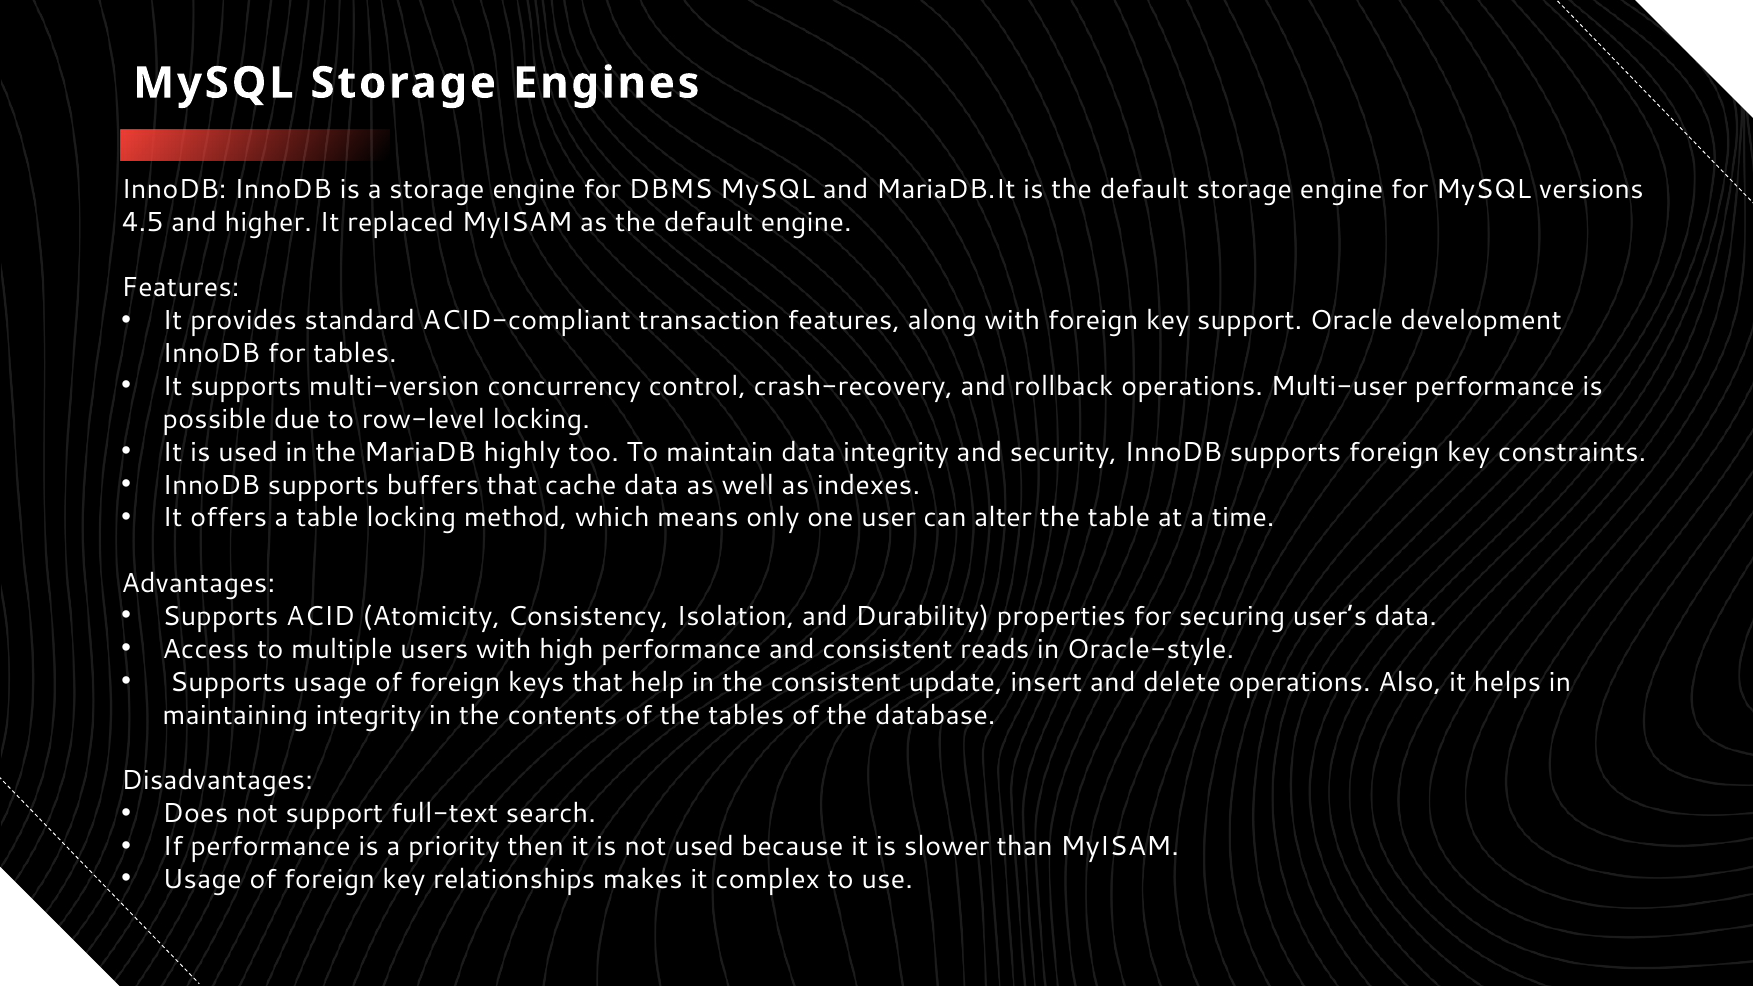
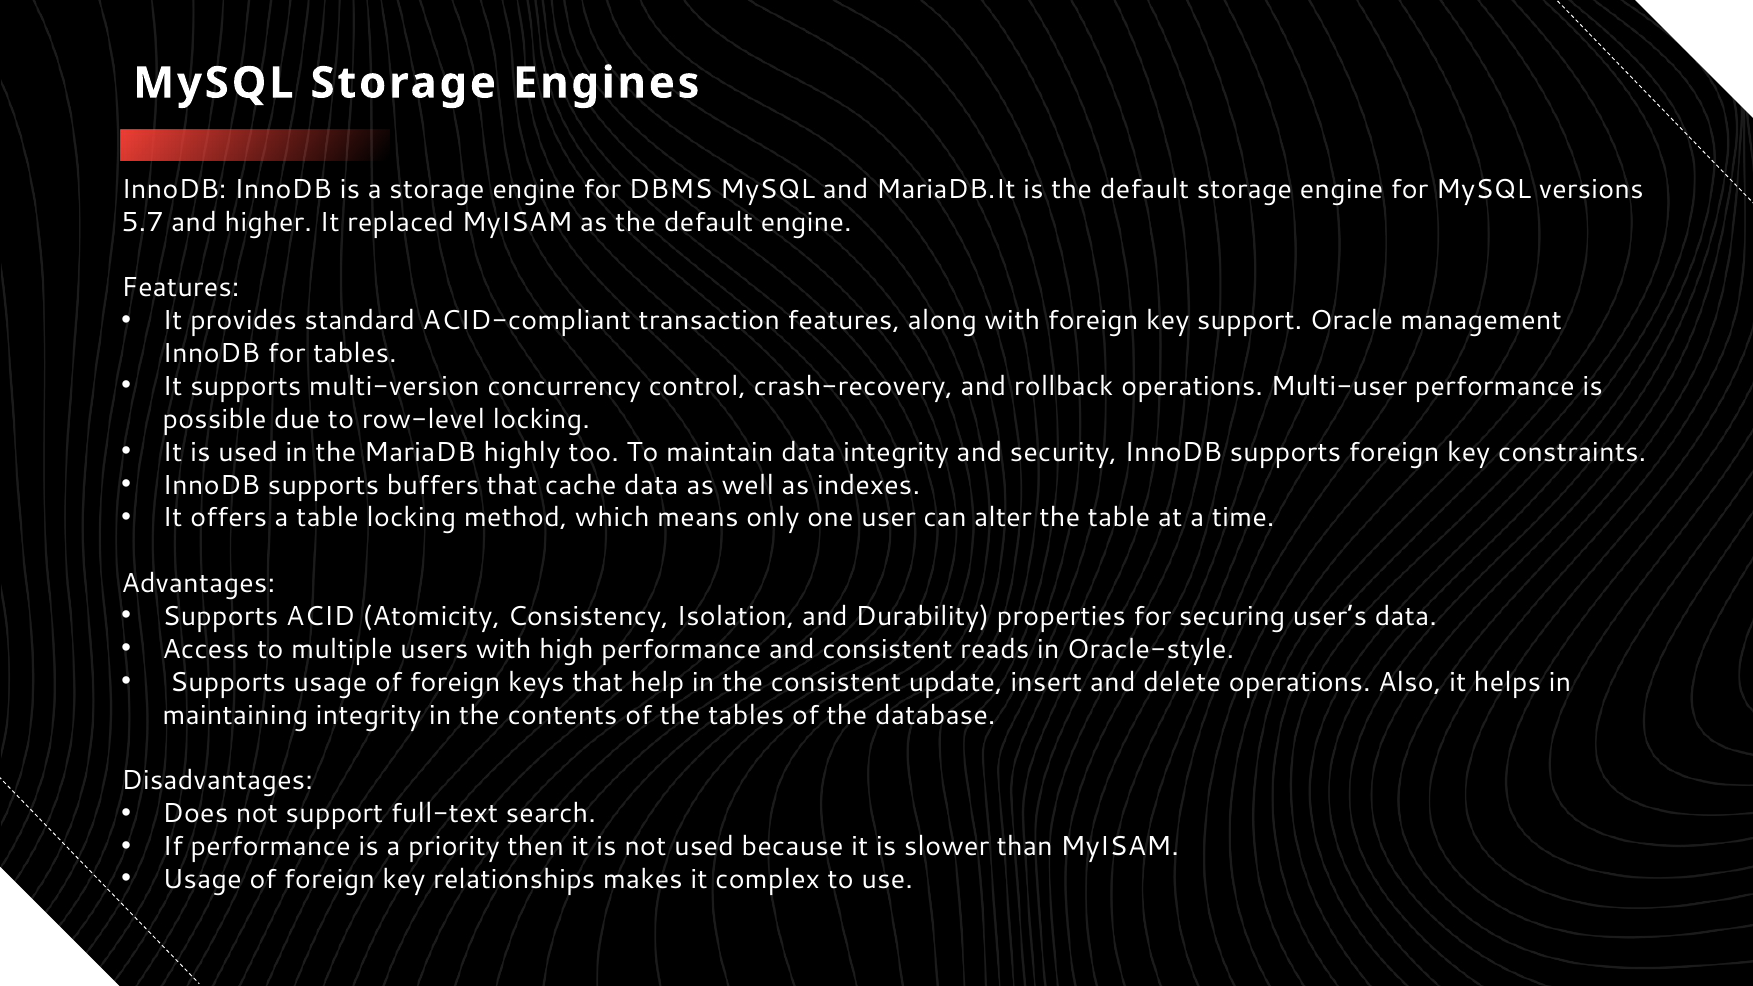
4.5: 4.5 -> 5.7 (143, 222)
development: development -> management (1481, 321)
